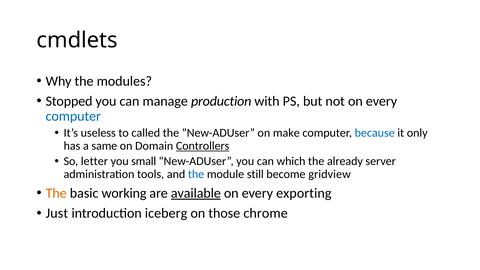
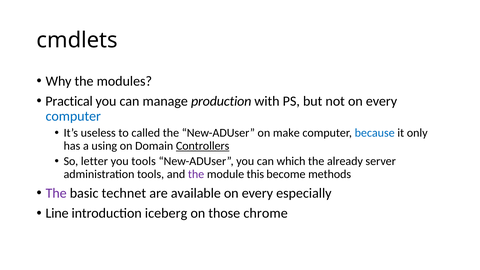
Stopped: Stopped -> Practical (69, 101)
same: same -> using (104, 146)
you small: small -> tools (144, 161)
the colour: blue -> purple (196, 174)
still: still -> this (255, 174)
gridview: gridview -> methods (330, 174)
The colour: orange -> purple (56, 193)
working: working -> technet (124, 193)
available underline: present -> none (196, 193)
exporting: exporting -> especially (304, 193)
Just: Just -> Line (57, 213)
